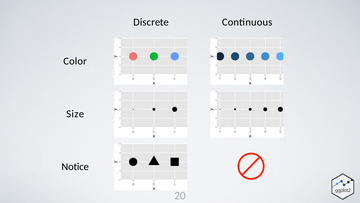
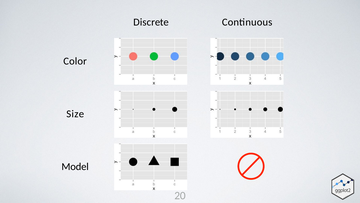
Notice: Notice -> Model (75, 166)
